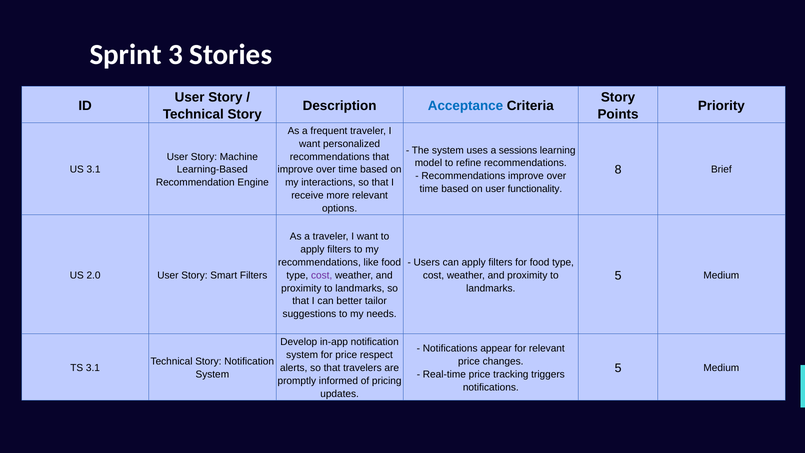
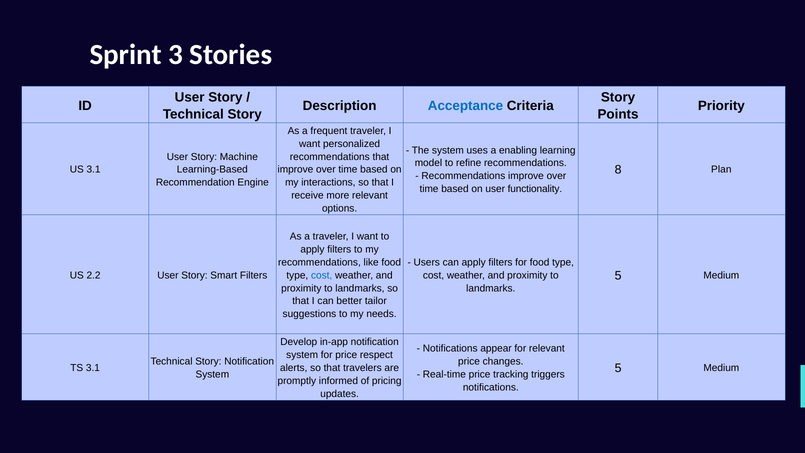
sessions: sessions -> enabling (518, 150)
Brief: Brief -> Plan (721, 170)
2.0: 2.0 -> 2.2 (94, 275)
cost colour: purple -> blue (322, 275)
